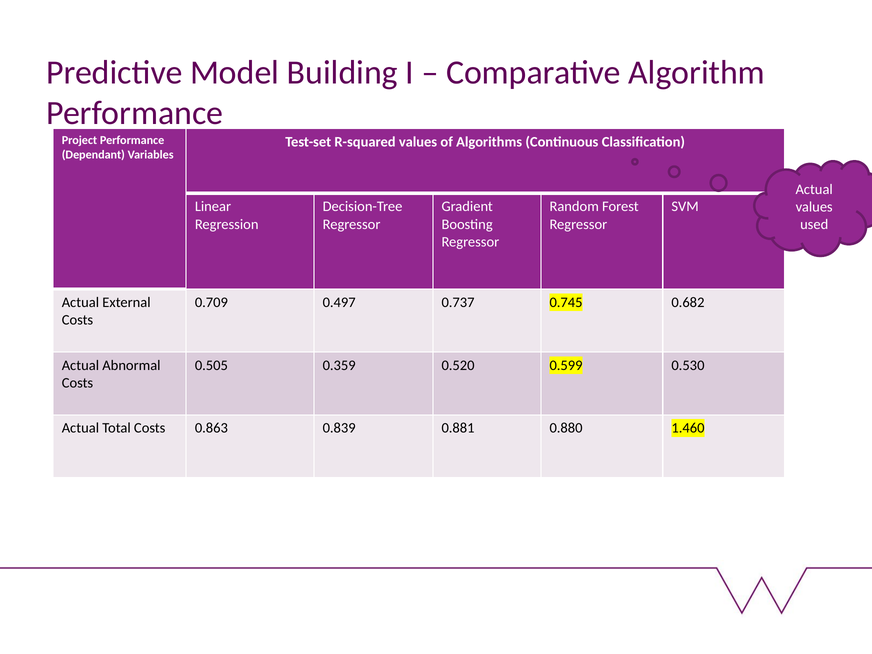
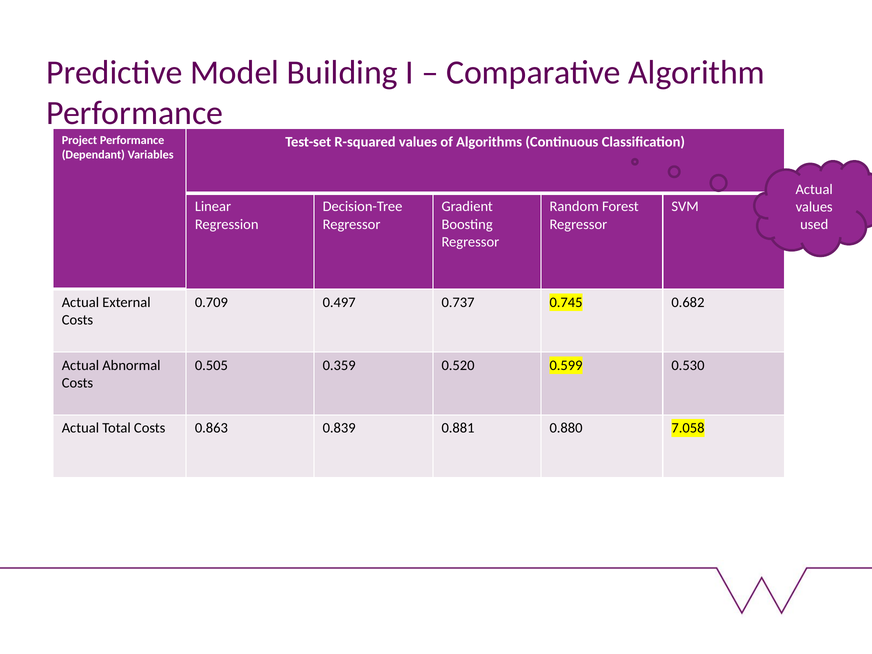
1.460: 1.460 -> 7.058 (688, 428)
